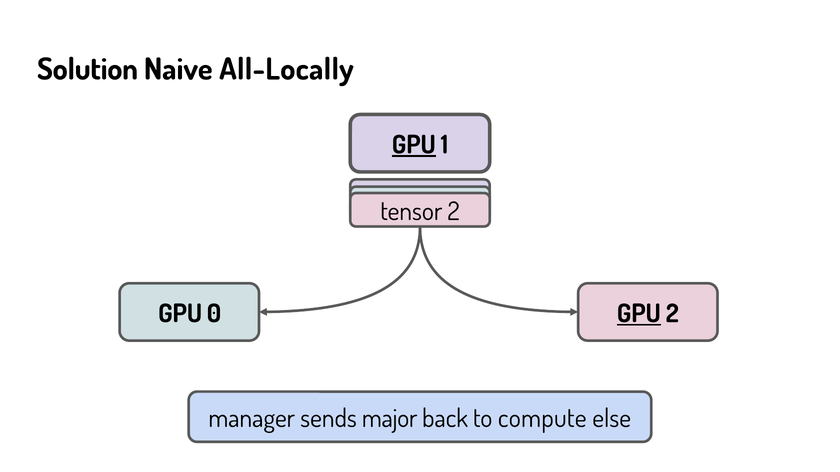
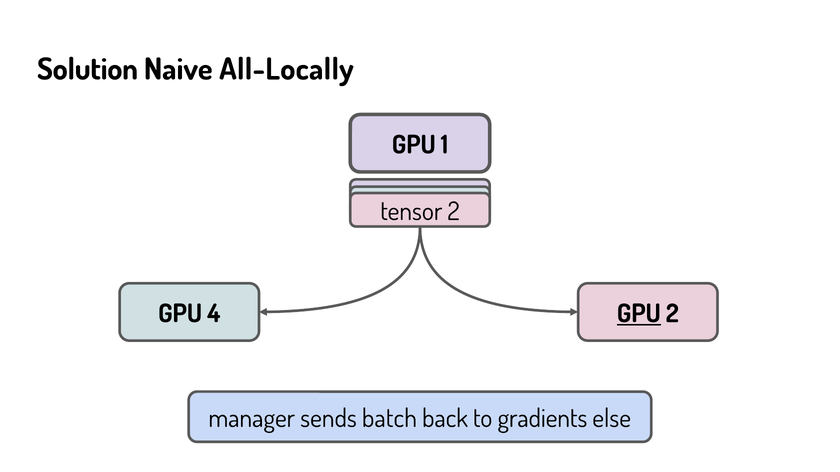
GPU underline: present -> none (414, 145)
0: 0 -> 4 (214, 314)
major: major -> batch (389, 419)
compute: compute -> gradients (542, 419)
